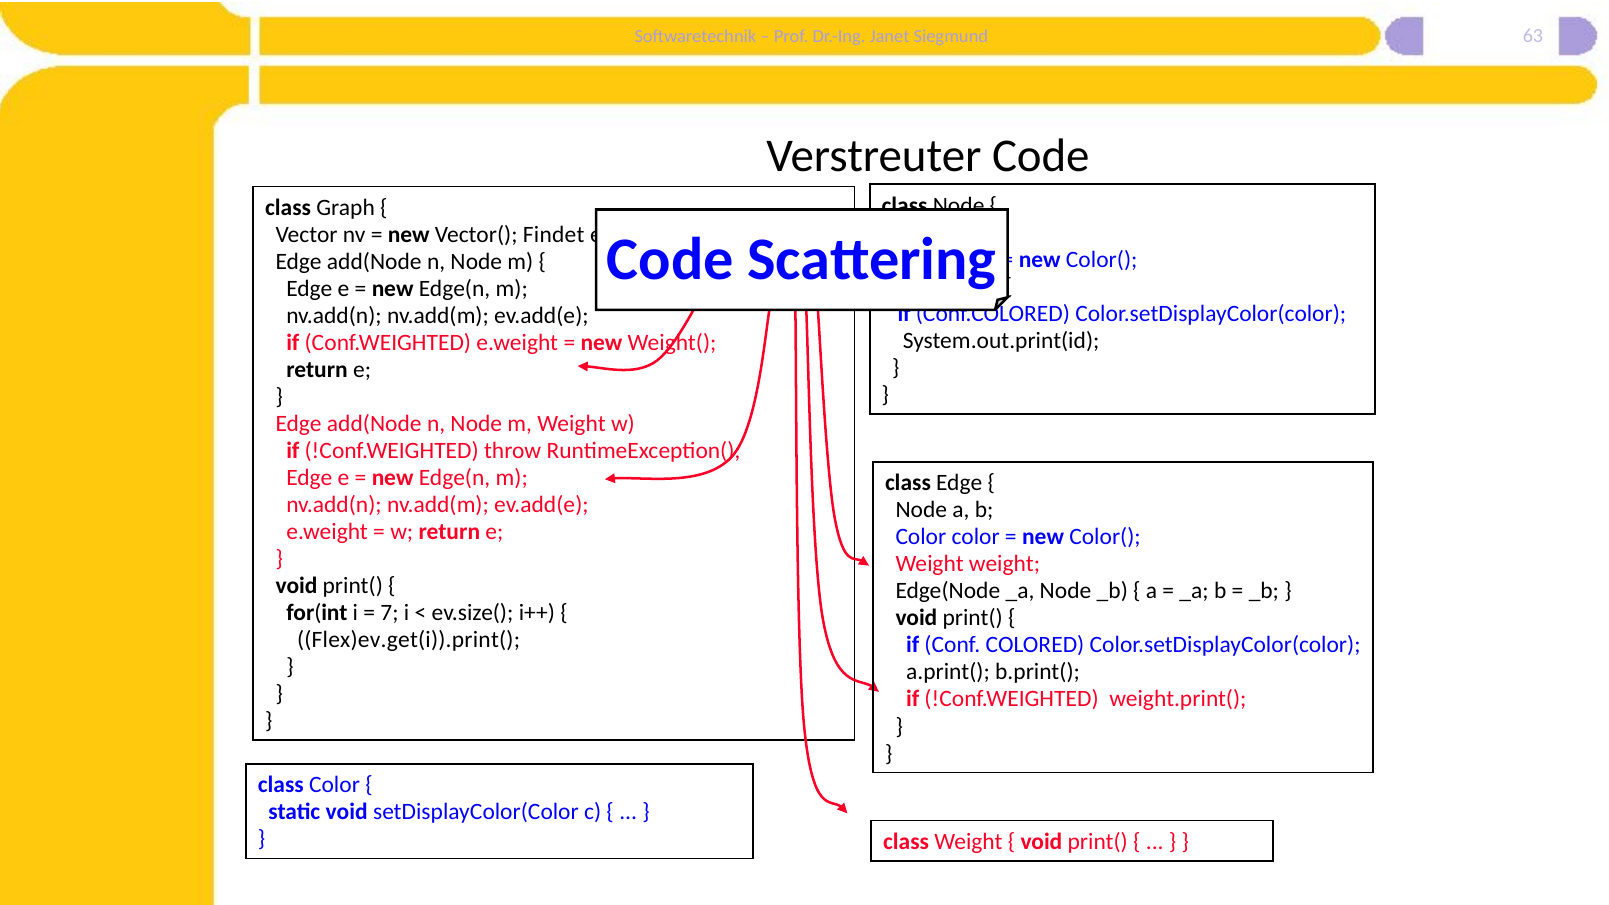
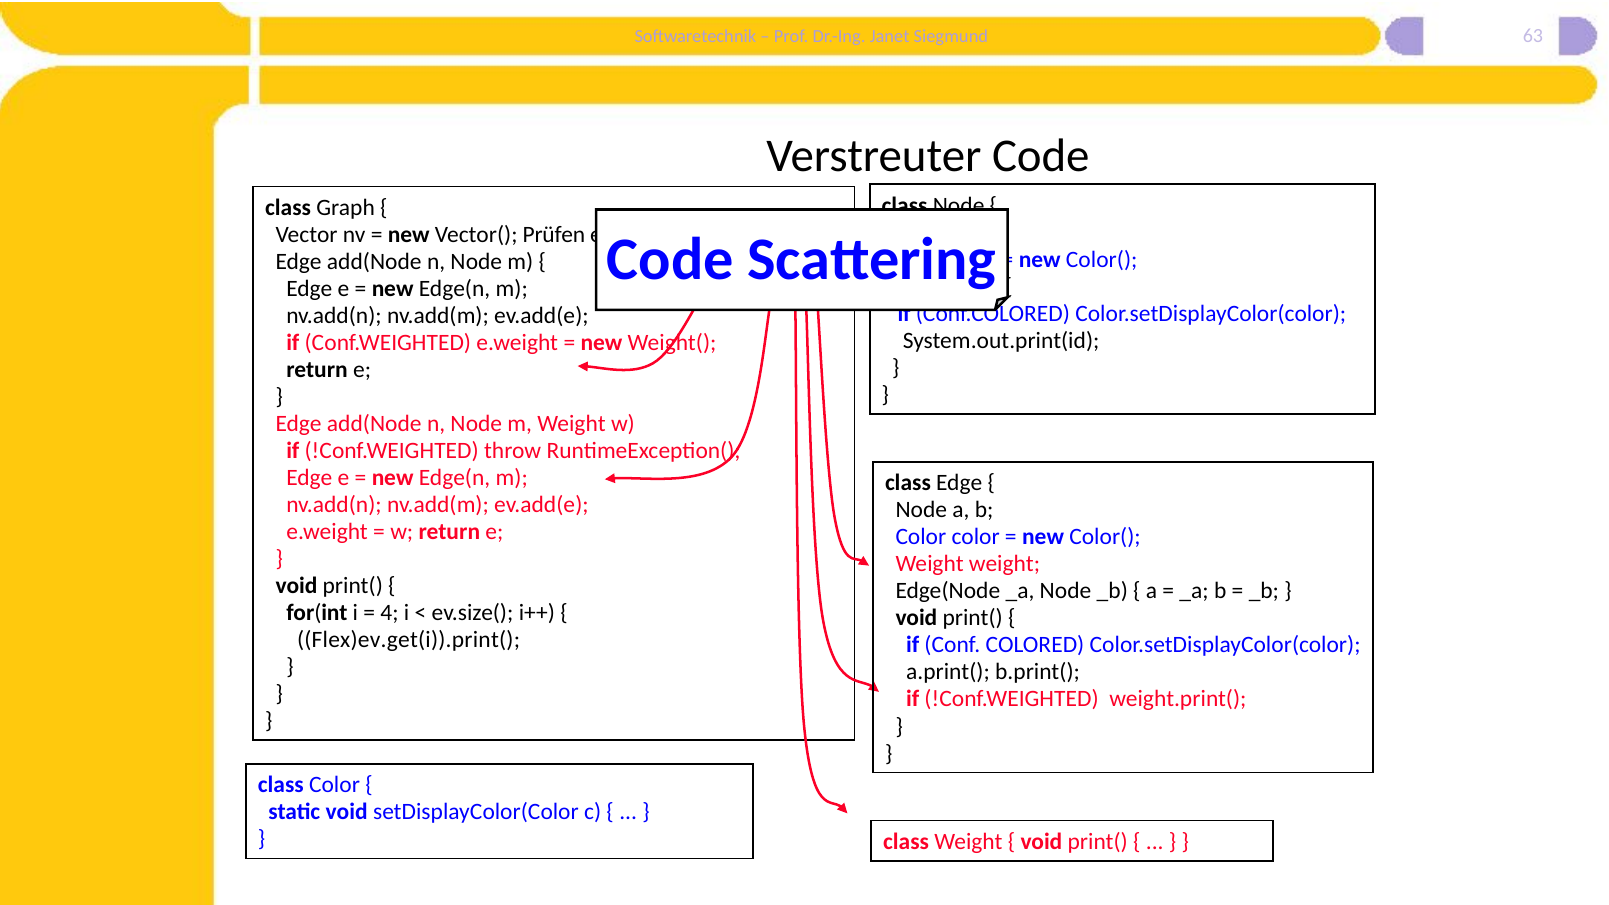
Findet: Findet -> Prüfen (554, 234)
7: 7 -> 4 (389, 613)
